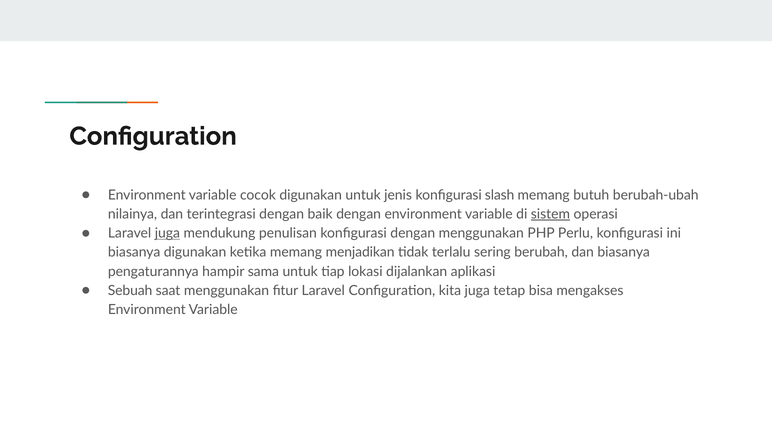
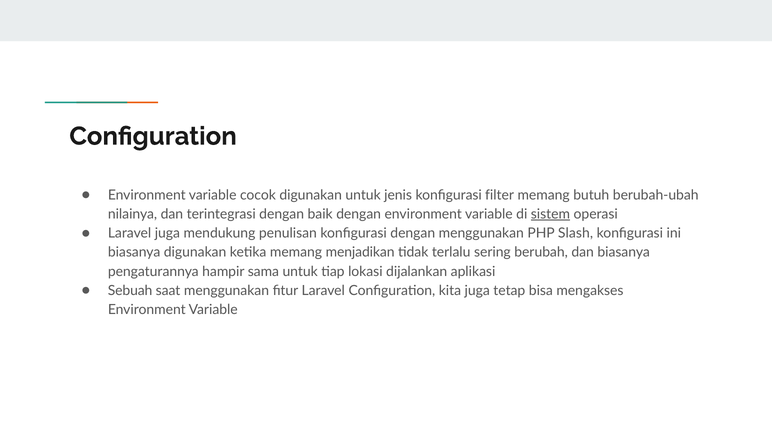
slash: slash -> filter (500, 195)
juga underline: present -> none (167, 233)
Perlu: Perlu -> Slash (575, 233)
